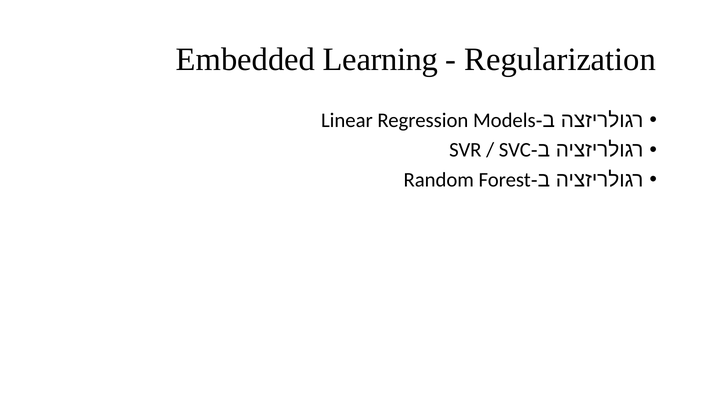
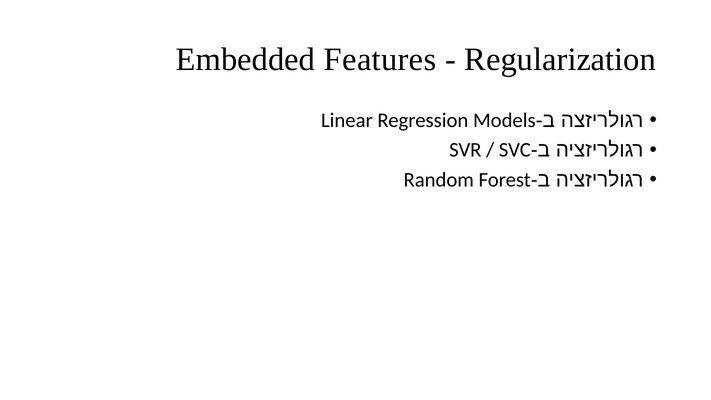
Learning: Learning -> Features (380, 60)
